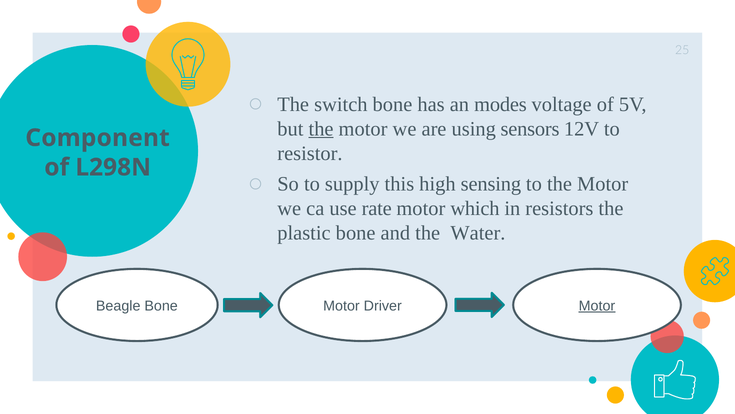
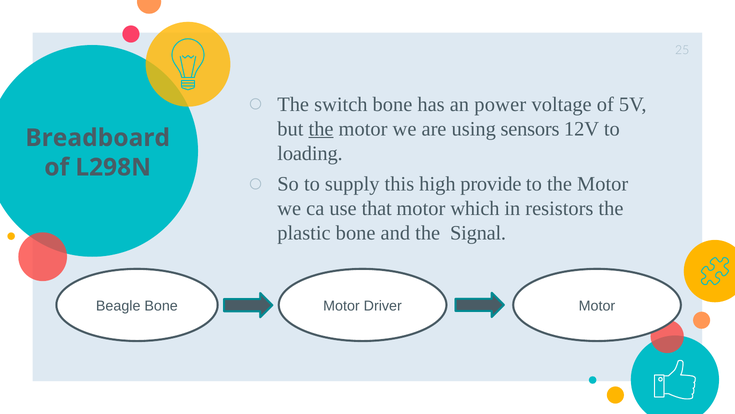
modes: modes -> power (500, 104)
Component: Component -> Breadboard (98, 138)
resistor: resistor -> loading (310, 153)
sensing: sensing -> provide (491, 184)
rate: rate -> that (377, 208)
Water: Water -> Signal (478, 233)
Motor underline: present -> none (597, 306)
